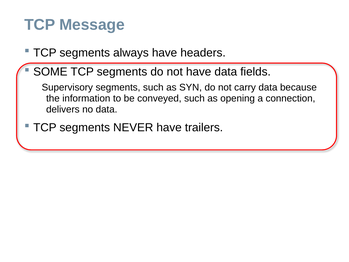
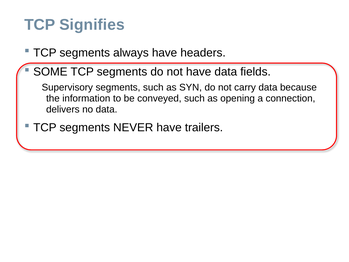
Message: Message -> Signifies (92, 25)
